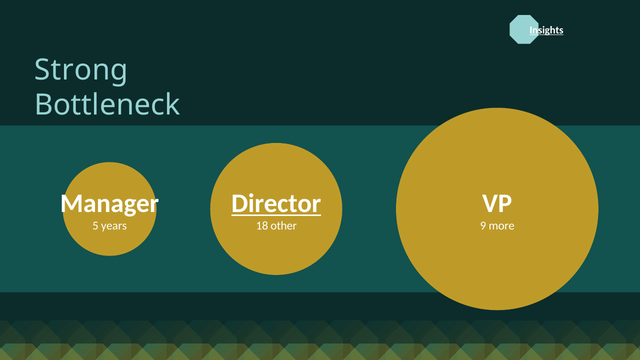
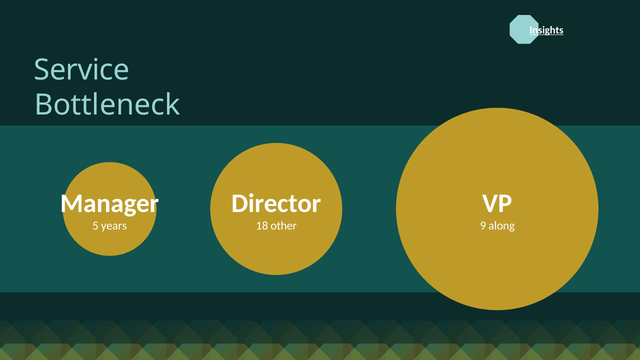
Strong: Strong -> Service (82, 70)
Director underline: present -> none (276, 204)
more: more -> along (502, 226)
